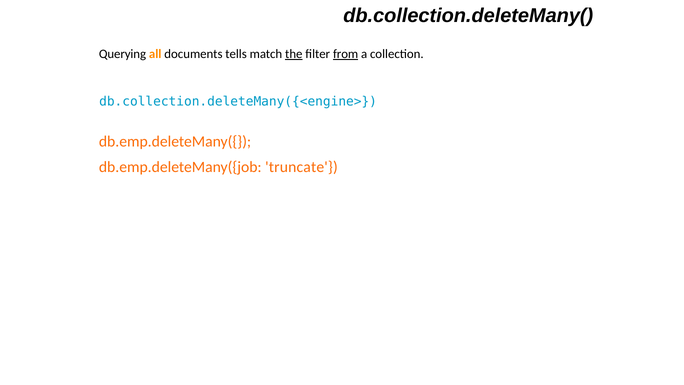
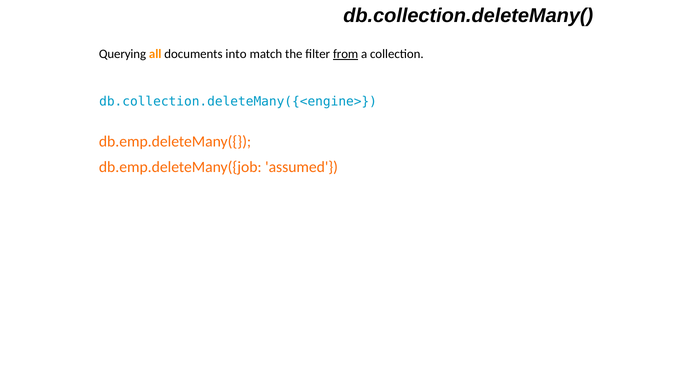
tells: tells -> into (236, 54)
the underline: present -> none (294, 54)
truncate: truncate -> assumed (302, 167)
